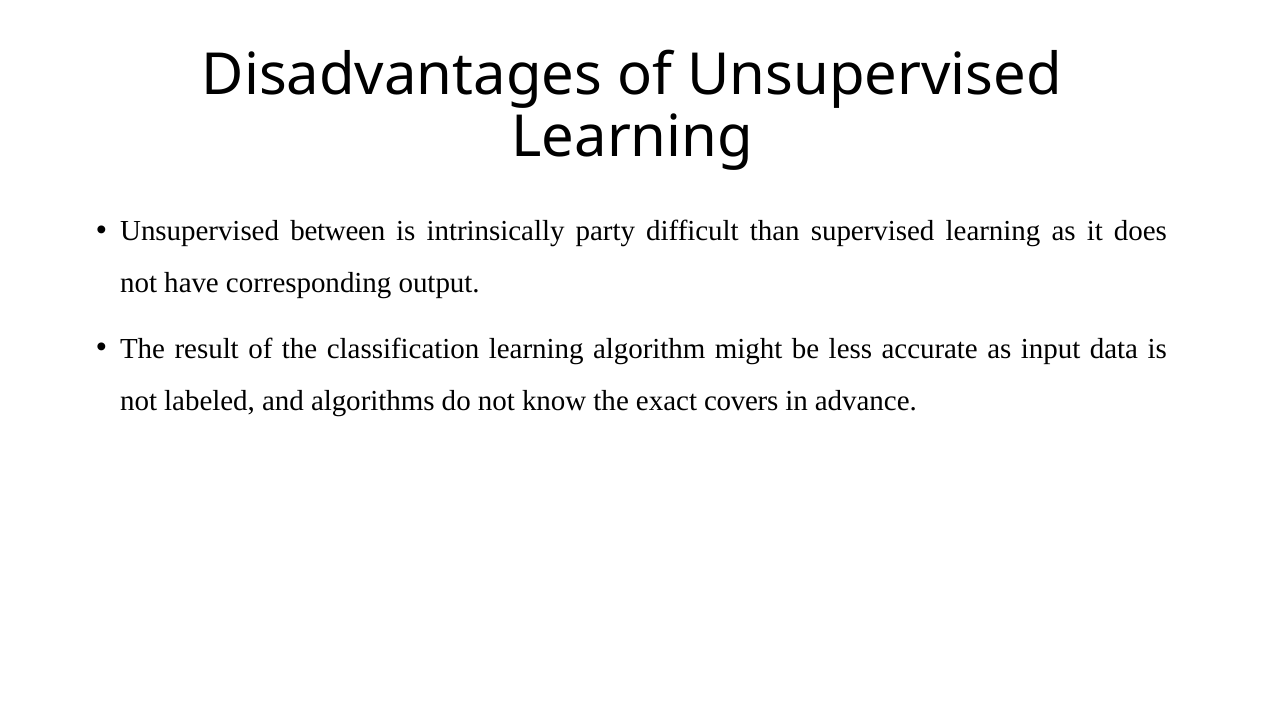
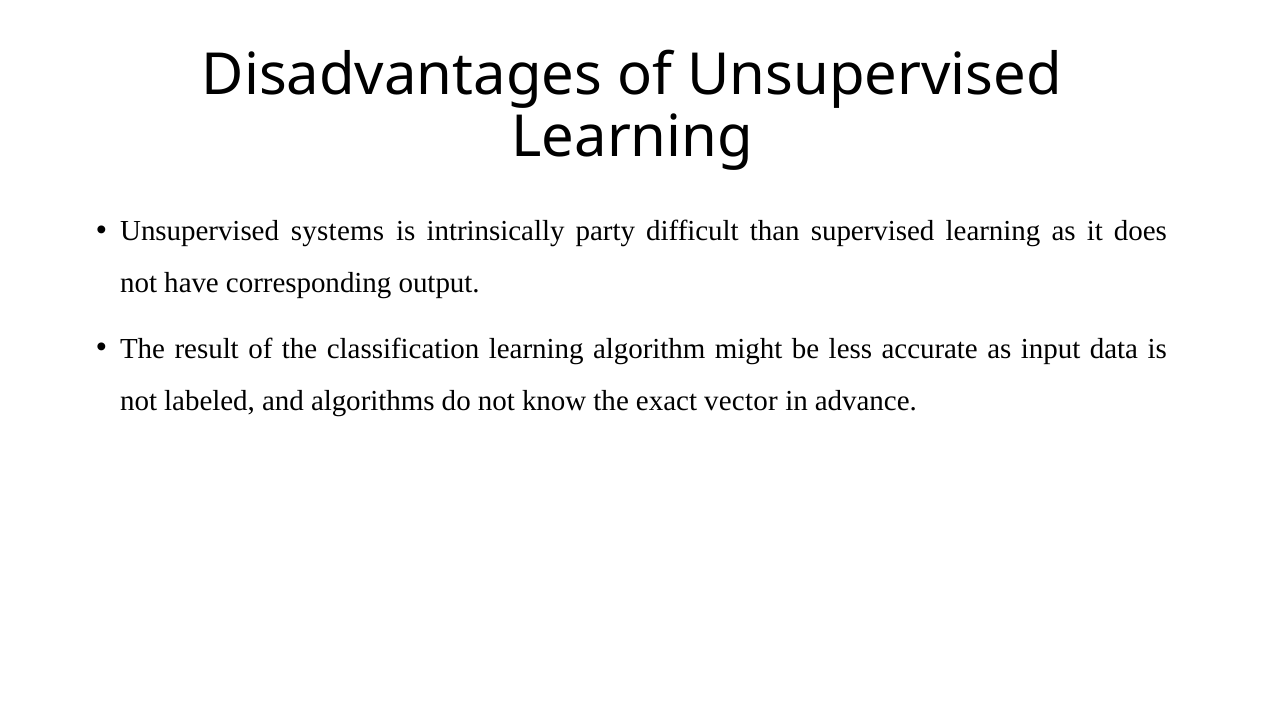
between: between -> systems (338, 231)
covers: covers -> vector (741, 400)
